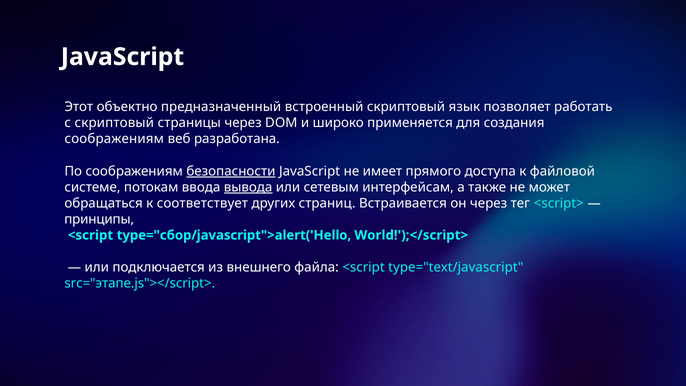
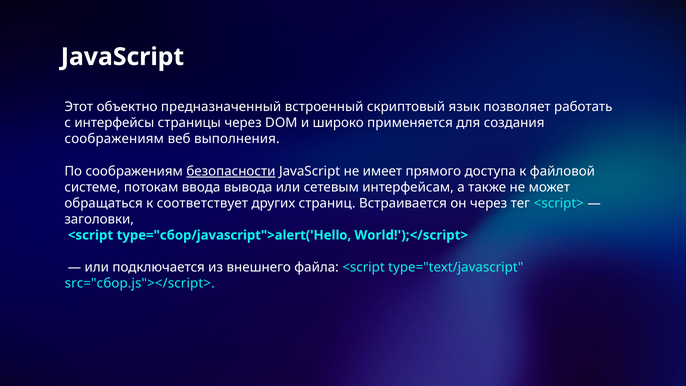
с скриптовый: скриптовый -> интерфейсы (114, 123)
разработана: разработана -> выполнения (237, 139)
вывода underline: present -> none (248, 187)
принципы: принципы -> заголовки (99, 219)
src="этапе.js"></script>: src="этапе.js"></script> -> src="сбор.js"></script> (140, 283)
